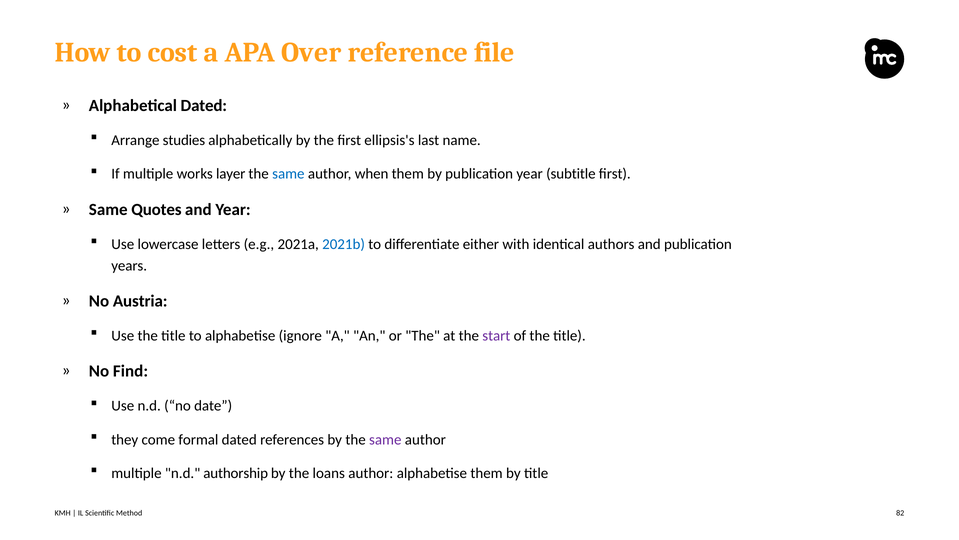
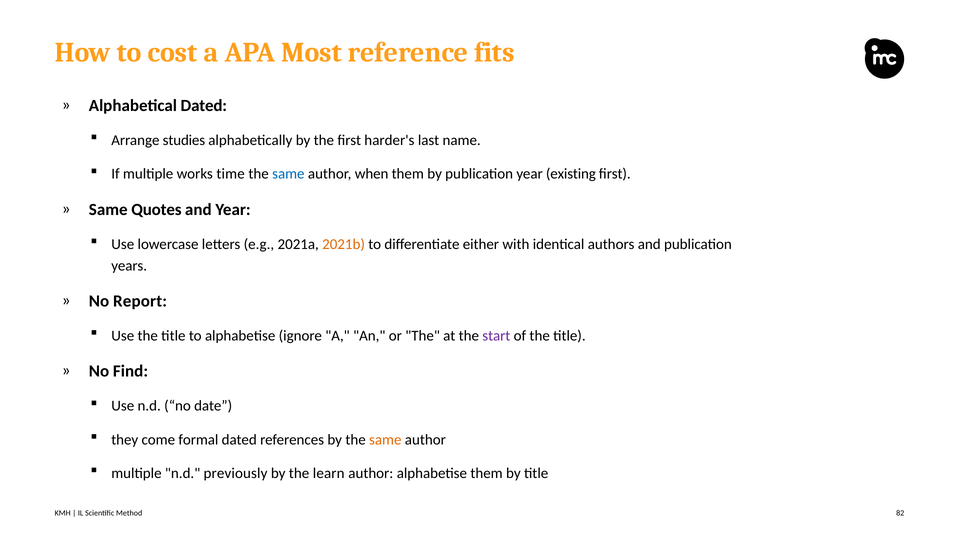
Over: Over -> Most (311, 52)
file: file -> fits (494, 52)
ellipsis's: ellipsis's -> harder's (389, 140)
layer: layer -> time (231, 174)
subtitle: subtitle -> existing (571, 174)
2021b colour: blue -> orange (344, 244)
Austria: Austria -> Report (140, 301)
same colour: purple -> orange (385, 439)
authorship: authorship -> previously (236, 473)
loans: loans -> learn (329, 473)
